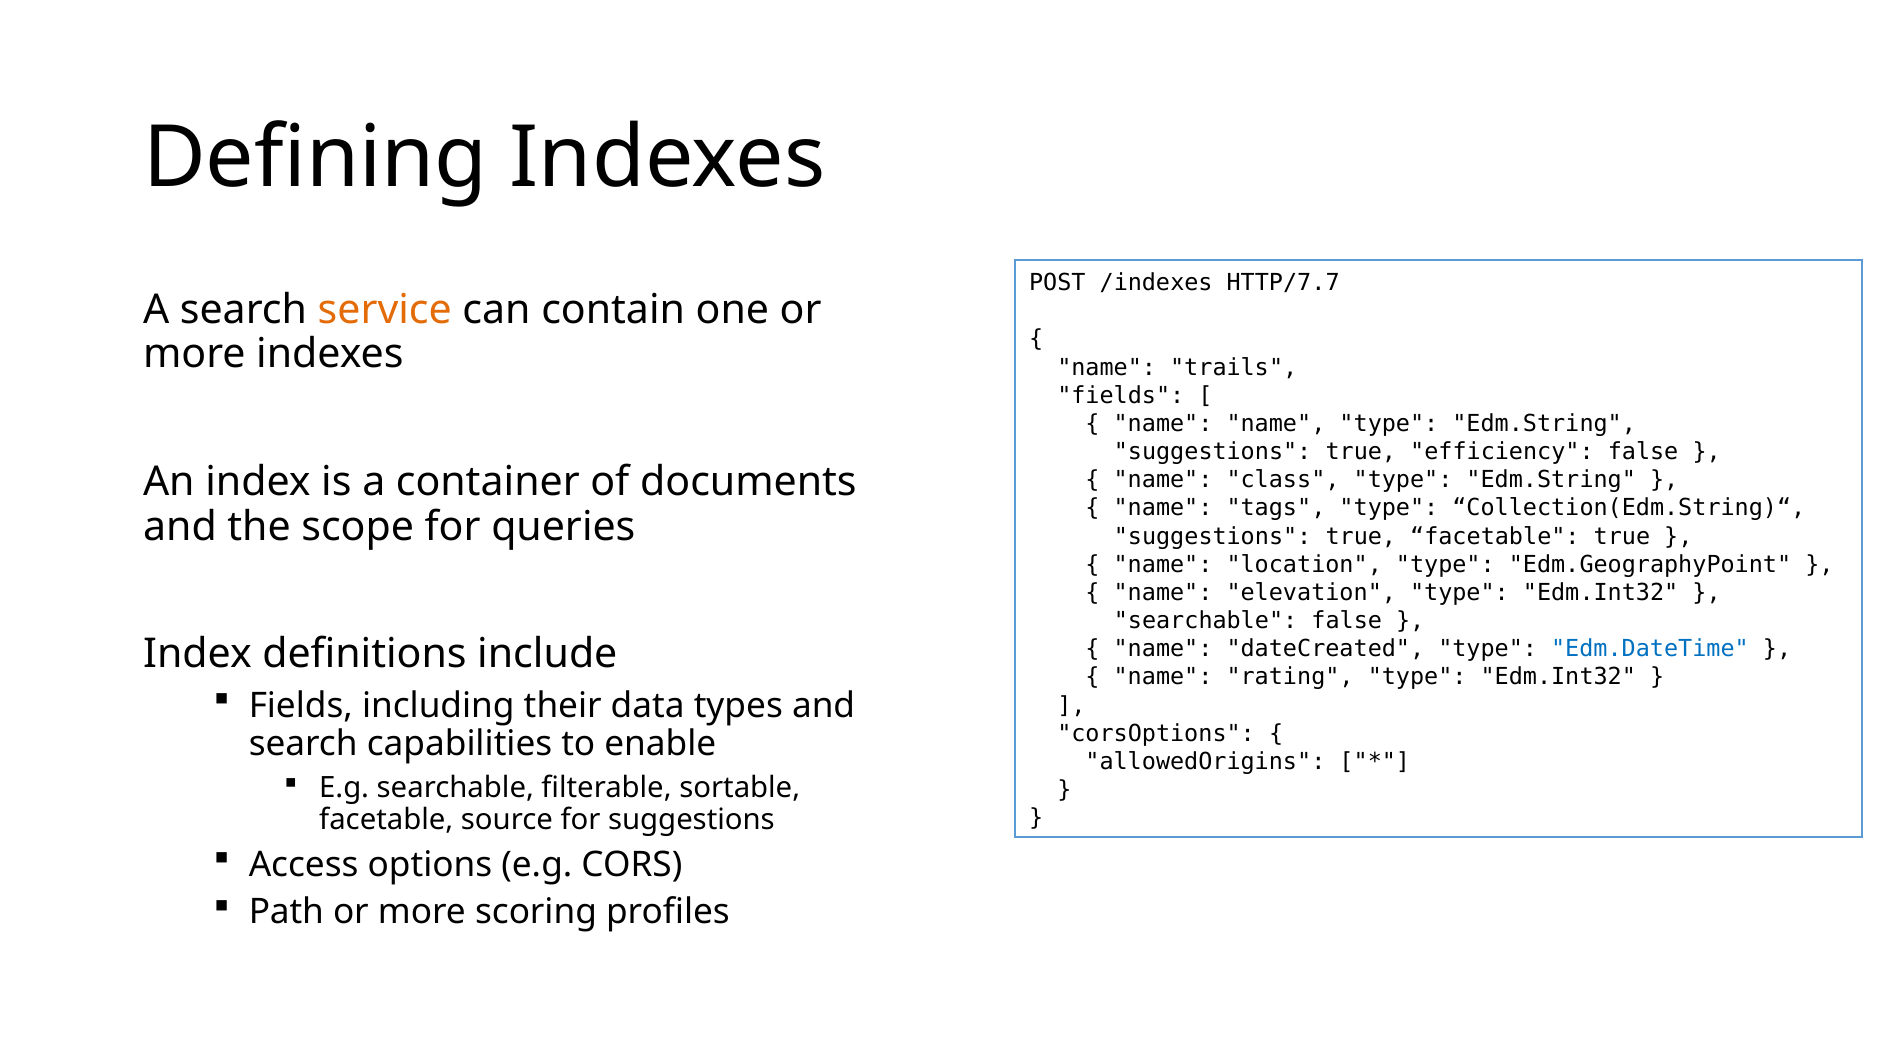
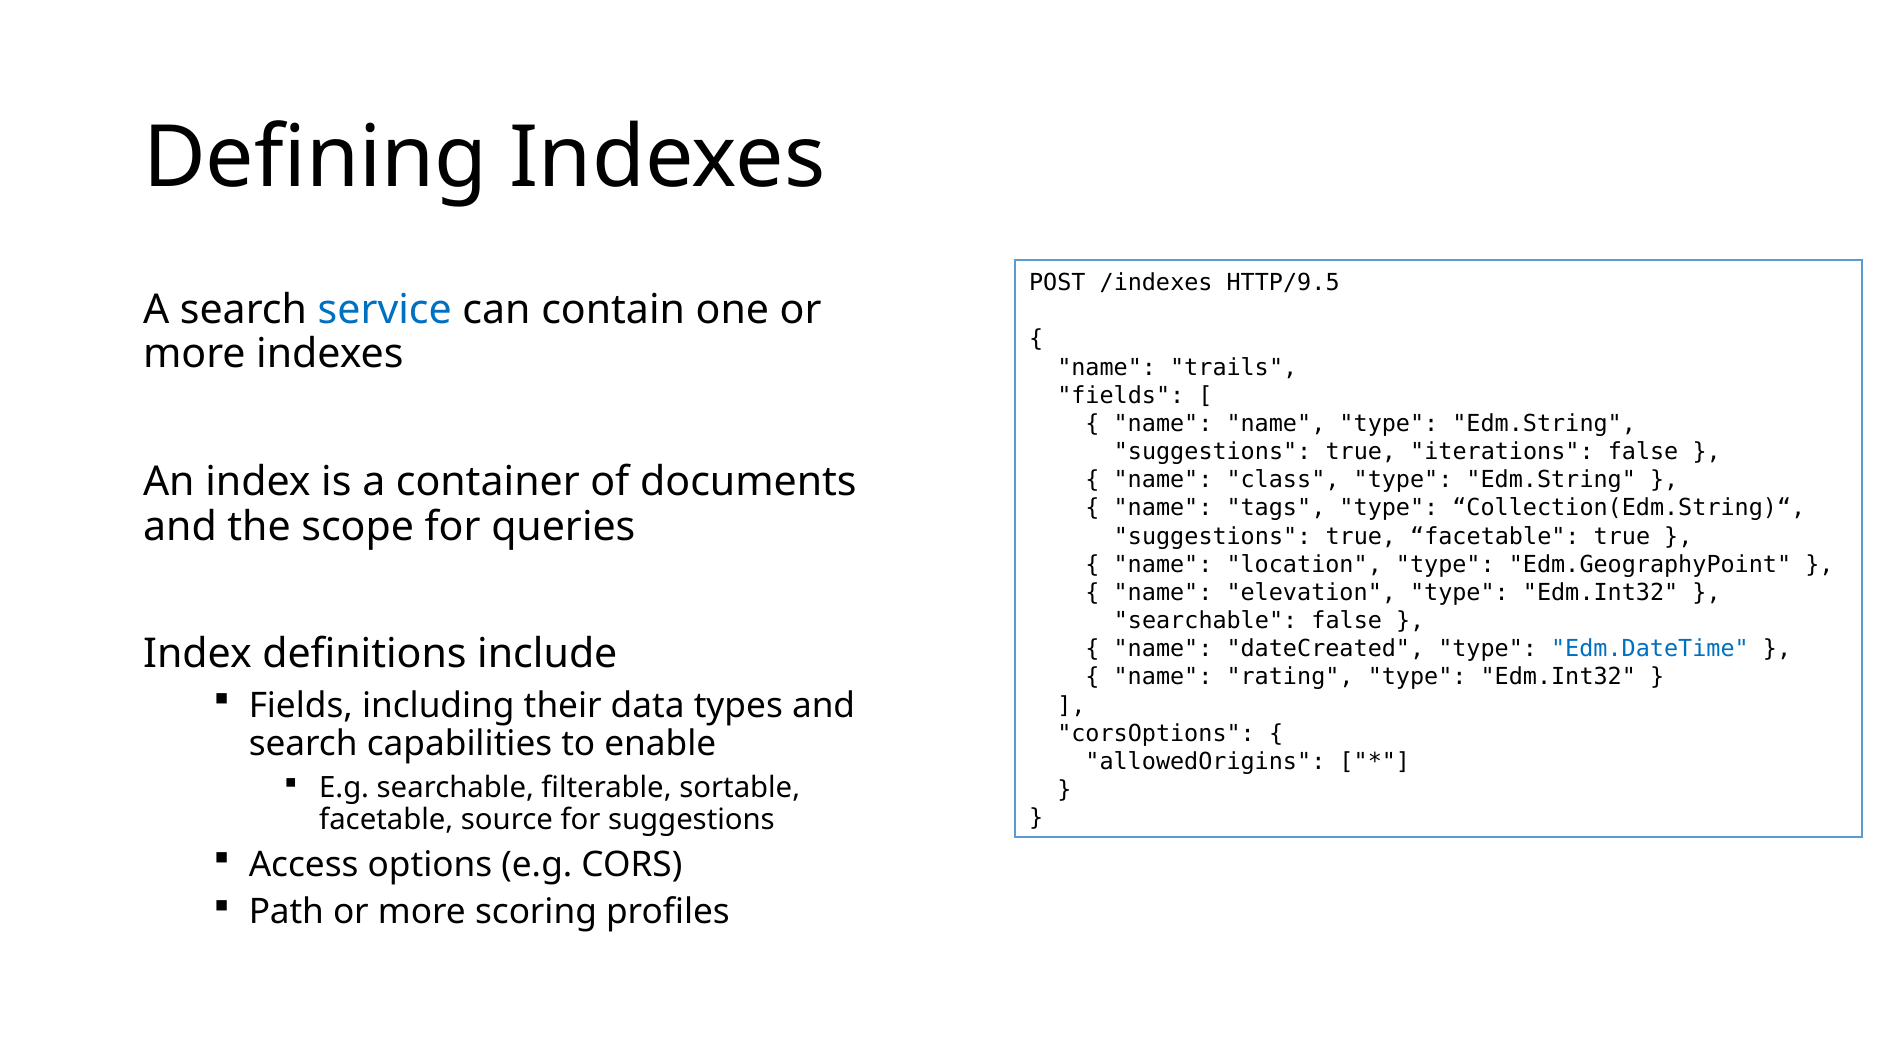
HTTP/7.7: HTTP/7.7 -> HTTP/9.5 (1283, 283)
service colour: orange -> blue (385, 310)
efficiency: efficiency -> iterations (1502, 452)
